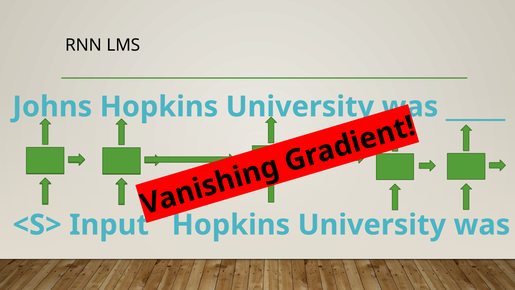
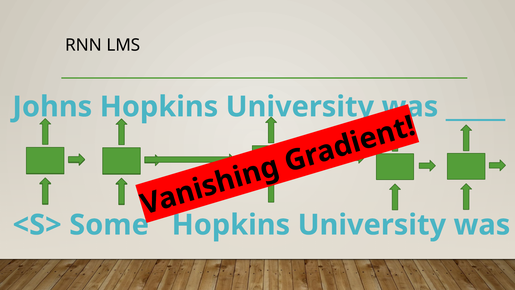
Input: Input -> Some (109, 225)
